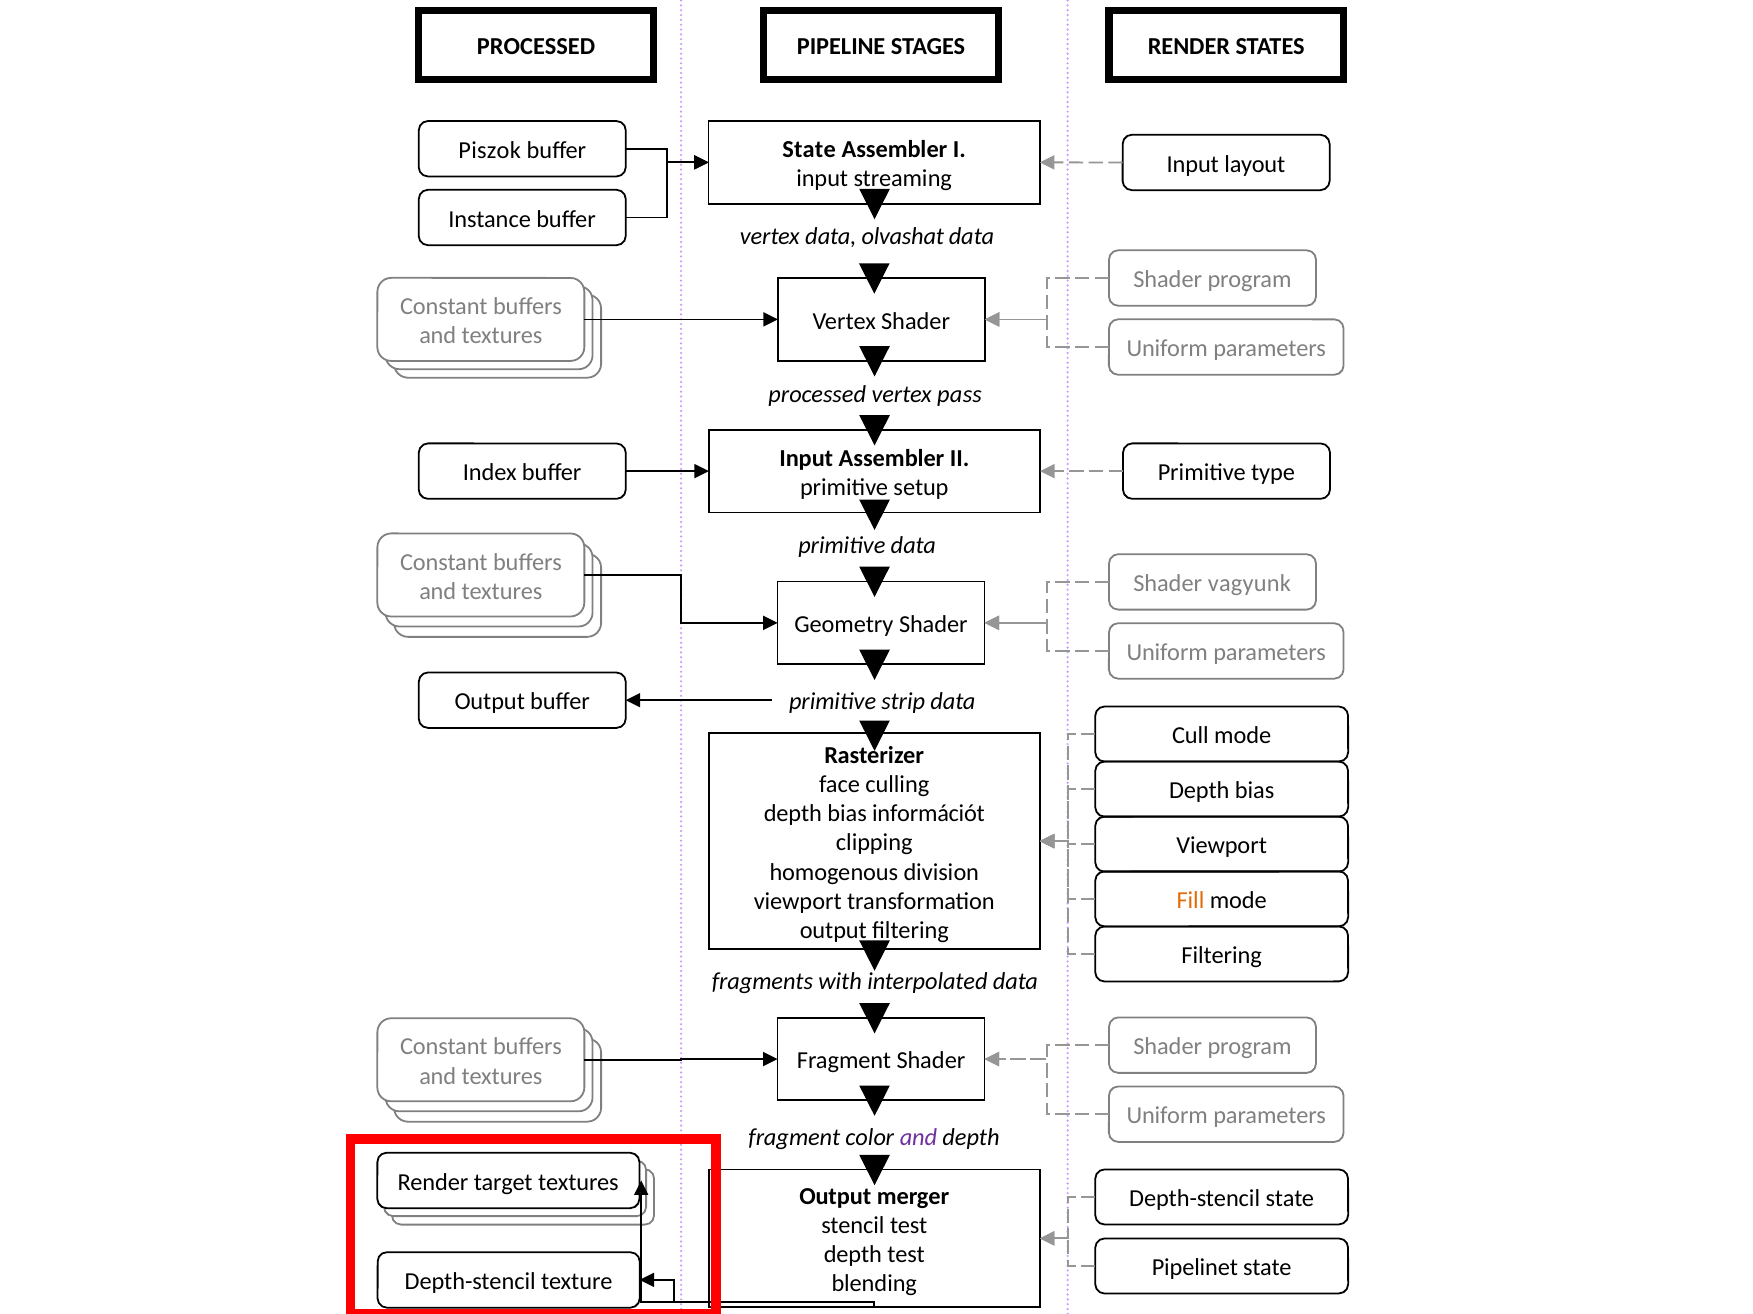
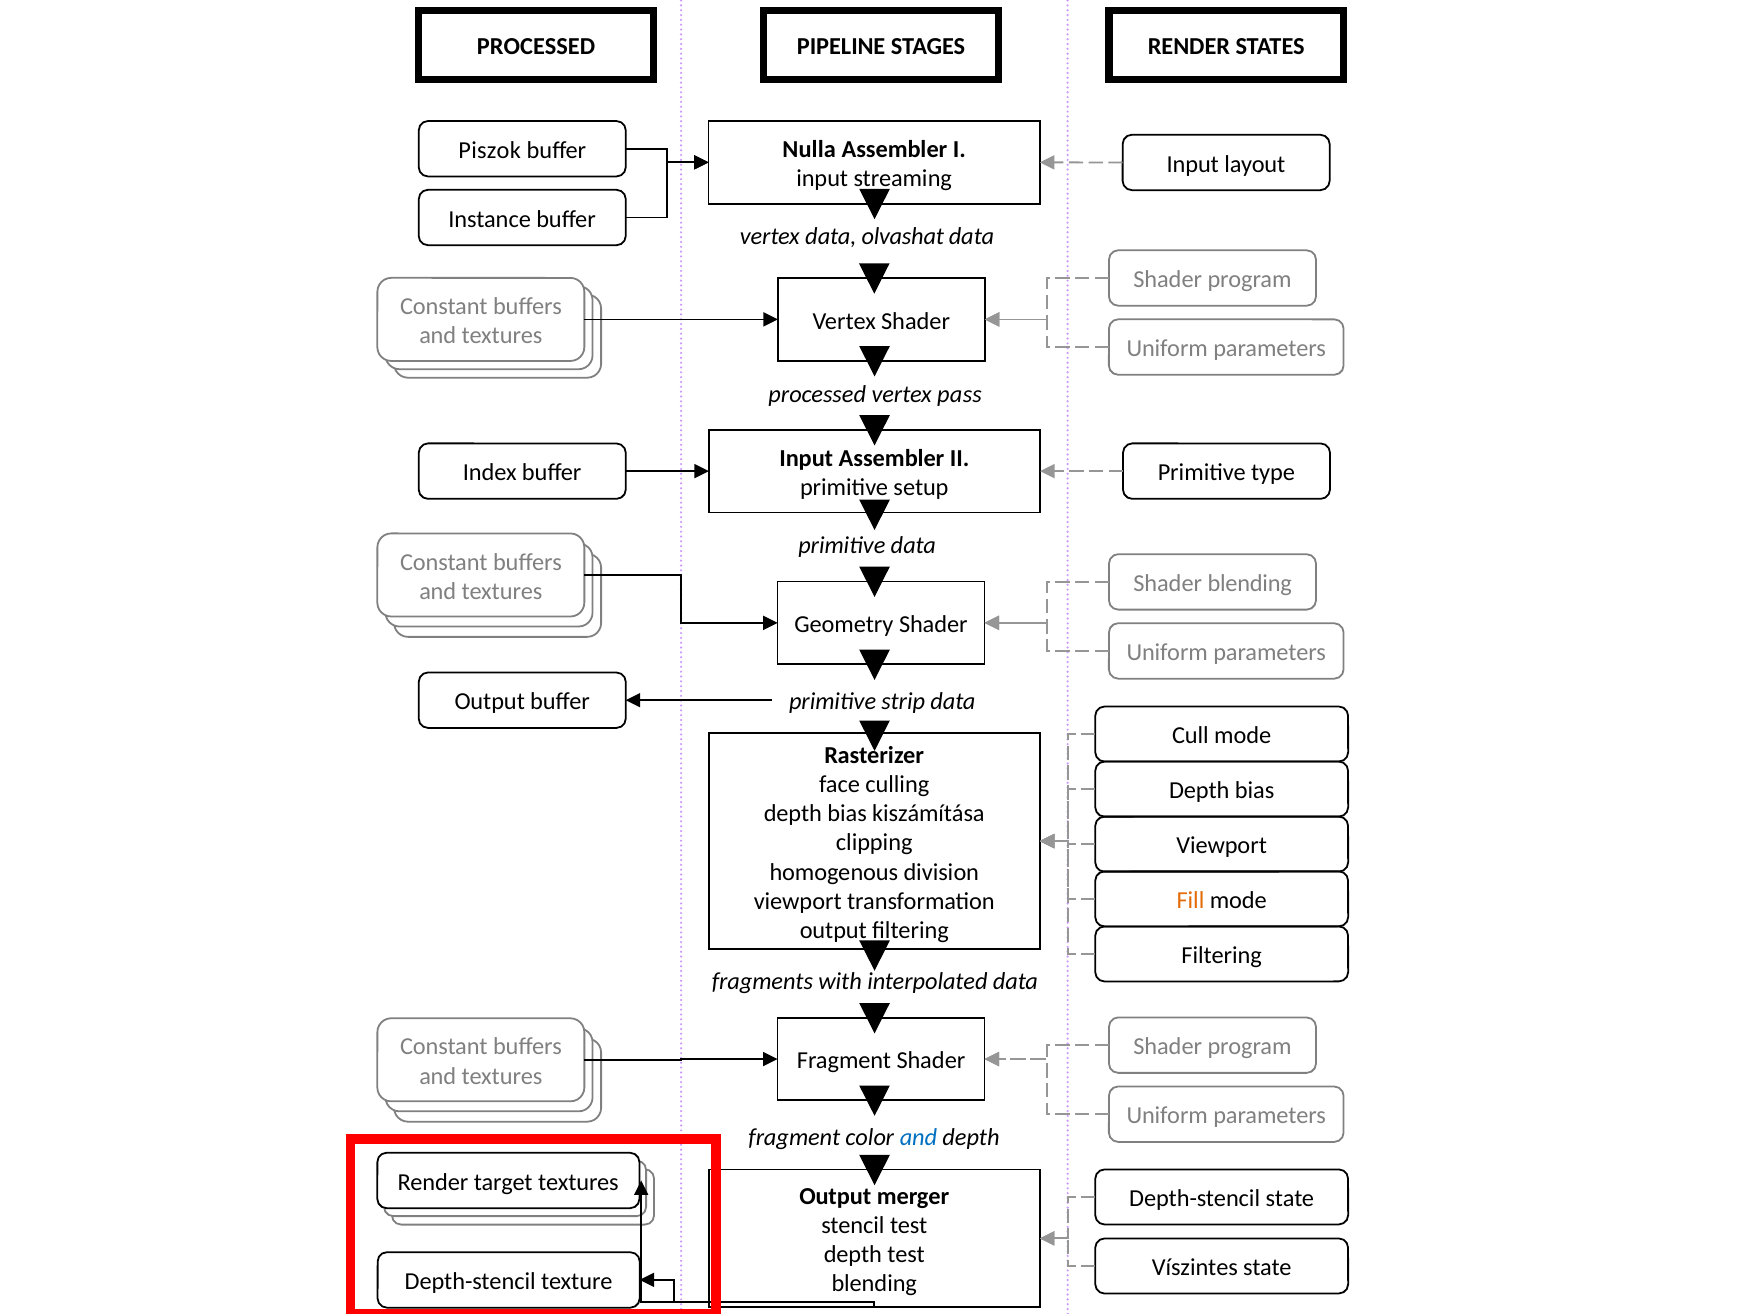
State: State -> Nulla (809, 150)
Shader vagyunk: vagyunk -> blending (1250, 584)
információt: információt -> kiszámítása (928, 814)
and colour: purple -> blue (918, 1138)
Pipelinet: Pipelinet -> Víszintes (1195, 1268)
